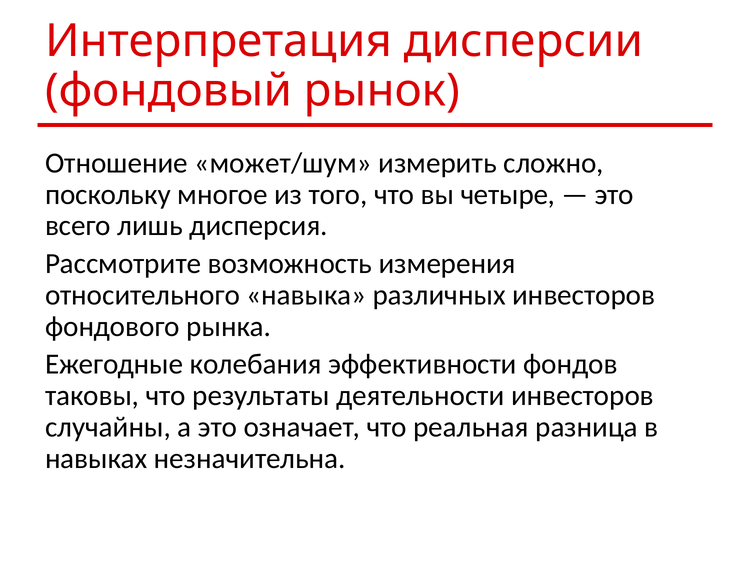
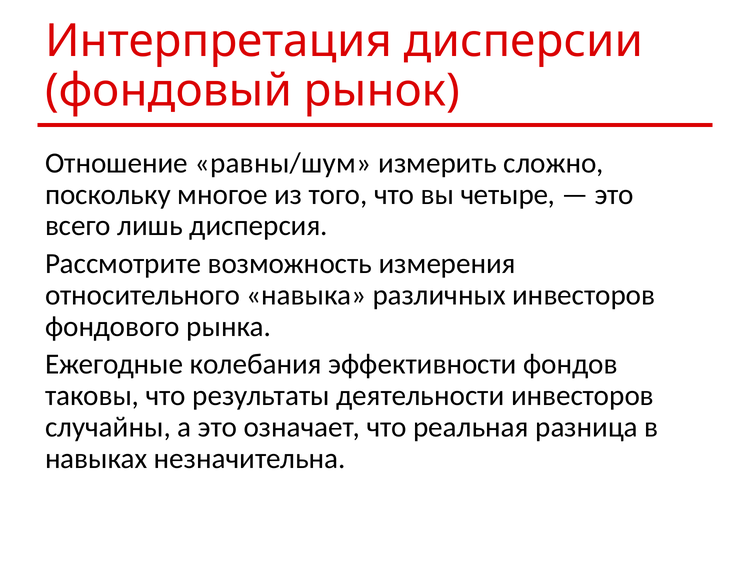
может/шум: может/шум -> равны/шум (283, 163)
